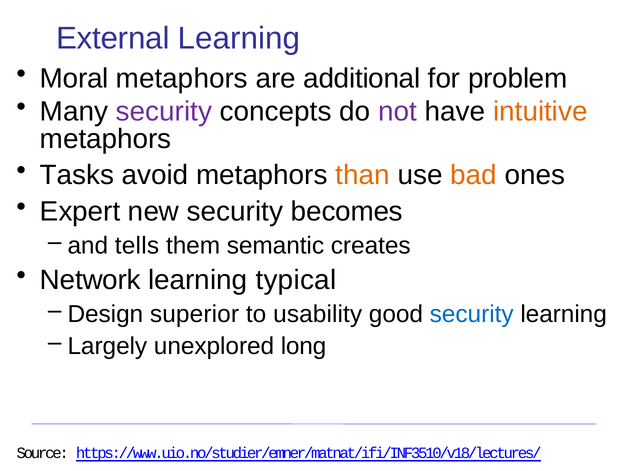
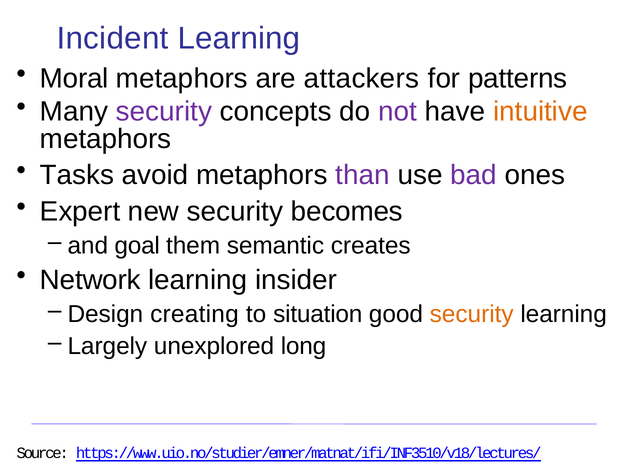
External: External -> Incident (113, 38)
additional: additional -> attackers (362, 78)
problem: problem -> patterns (518, 78)
than colour: orange -> purple (363, 175)
bad colour: orange -> purple (474, 175)
tells: tells -> goal (137, 245)
typical: typical -> insider (296, 280)
superior: superior -> creating (194, 314)
usability: usability -> situation (318, 314)
security colour: blue -> orange (472, 314)
